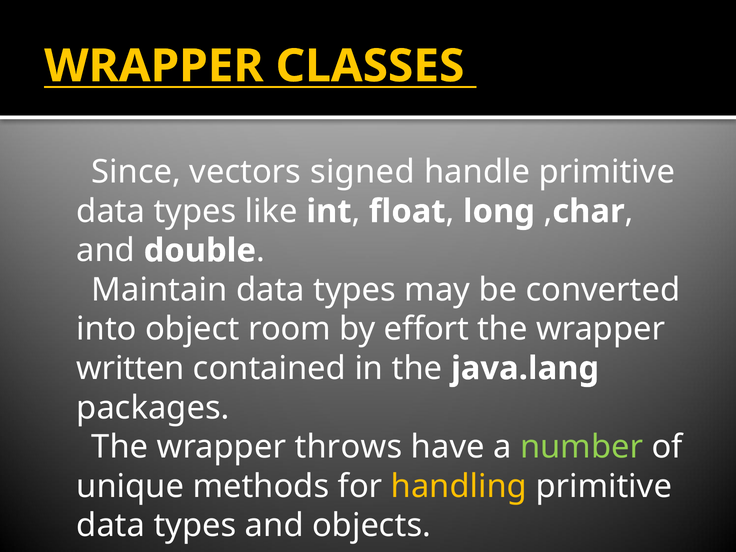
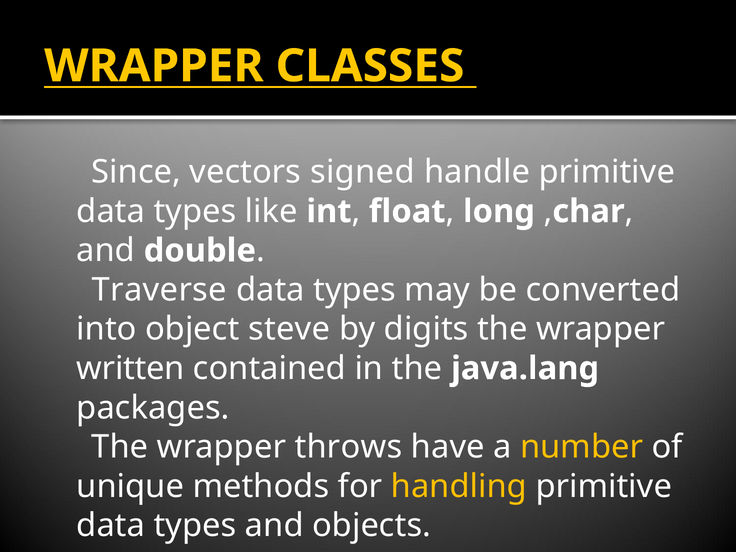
Maintain: Maintain -> Traverse (159, 290)
room: room -> steve (289, 329)
effort: effort -> digits (426, 329)
number colour: light green -> yellow (582, 447)
